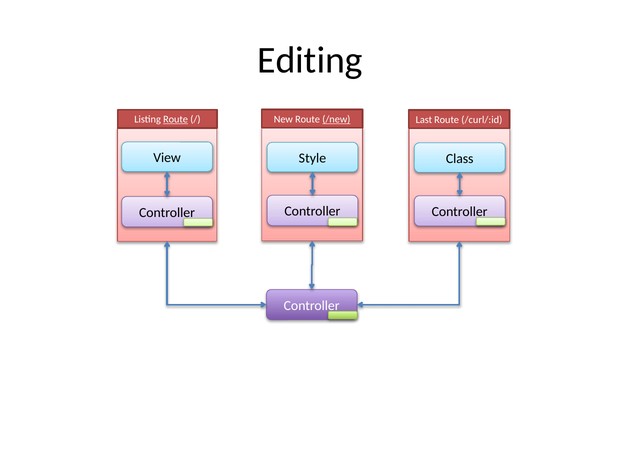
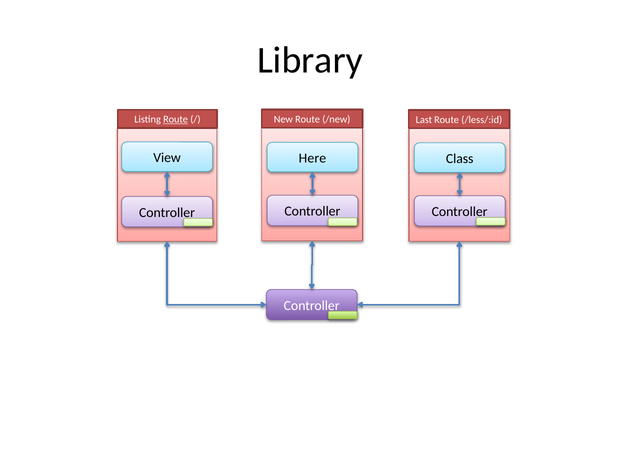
Editing: Editing -> Library (310, 60)
/new underline: present -> none (336, 119)
/curl/:id: /curl/:id -> /less/:id (482, 120)
Style: Style -> Here (312, 158)
